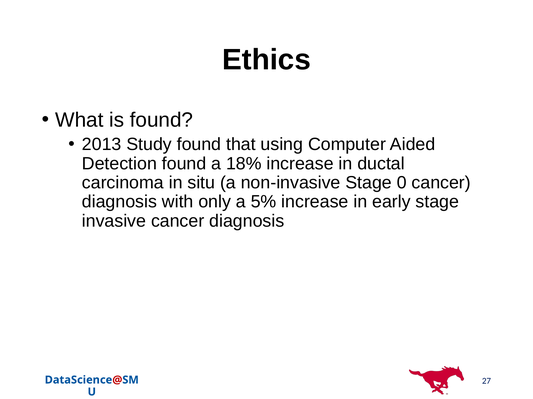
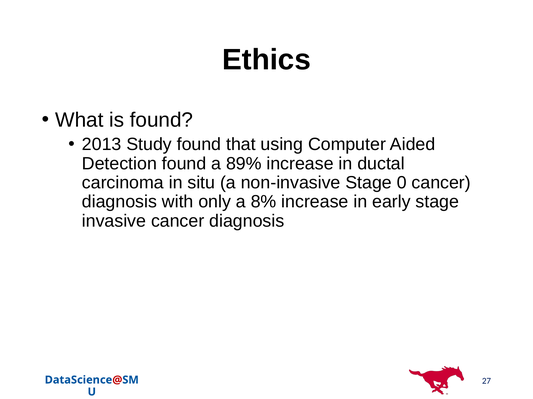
18%: 18% -> 89% (244, 164)
5%: 5% -> 8% (264, 202)
